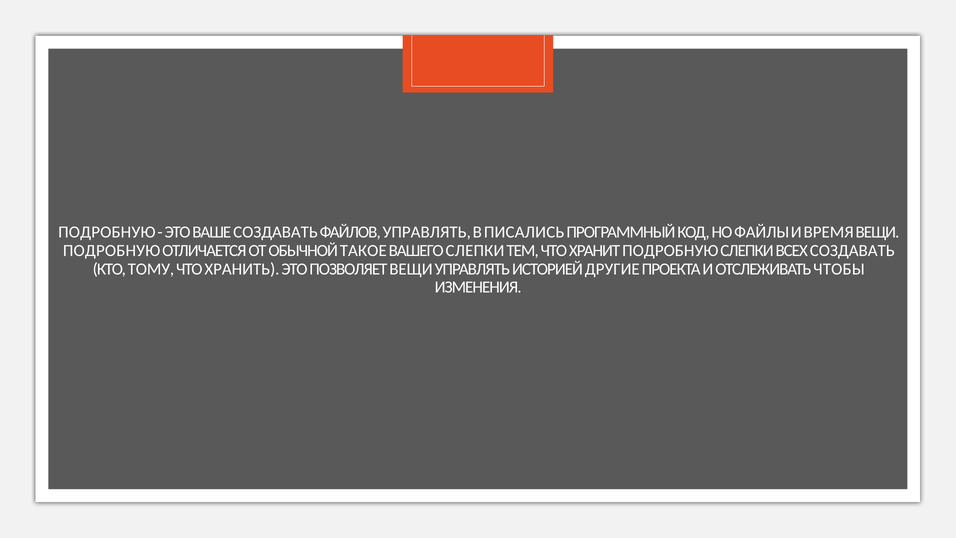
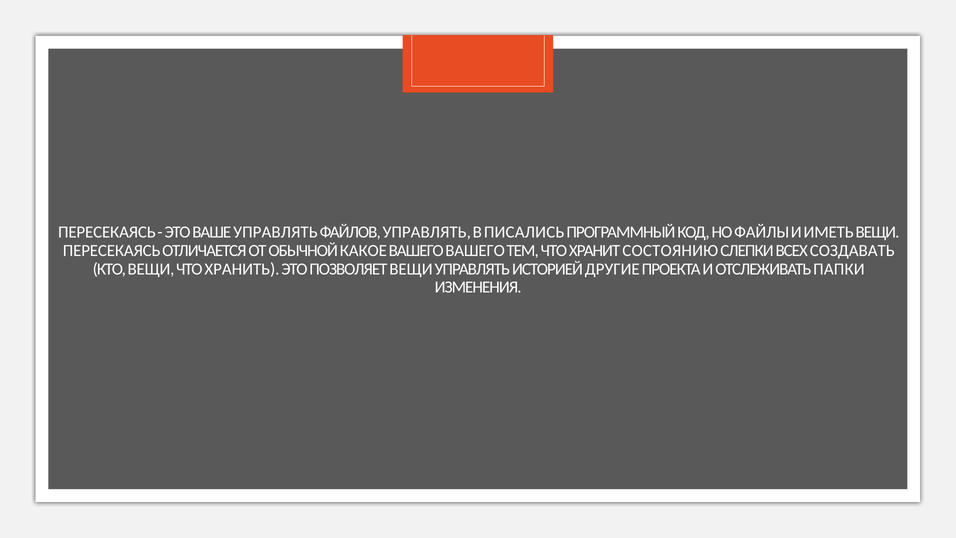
ПОДРОБНУЮ: ПОДРОБНУЮ -> ПЕРЕСЕКАЯСЬ (107, 232)
ВАШЕ СОЗДАВАТЬ: СОЗДАВАТЬ -> УПРАВЛЯТЬ (275, 232)
ВРЕМЯ: ВРЕМЯ -> ИМЕТЬ (829, 232)
ПОДРОБНУЮ: ПОДРОБНУЮ -> ПЕРЕСЕКАЯСЬ (112, 250)
ТАКОЕ: ТАКОЕ -> КАКОЕ (363, 250)
ВАШЕГО СЛЕПКИ: СЛЕПКИ -> ВАШЕГО (475, 250)
ХРАНИТ ПОДРОБНУЮ: ПОДРОБНУЮ -> СОСТОЯНИЮ (670, 250)
КТО ТОМУ: ТОМУ -> ВЕЩИ (151, 269)
ЧТОБЫ: ЧТОБЫ -> ПАПКИ (839, 269)
